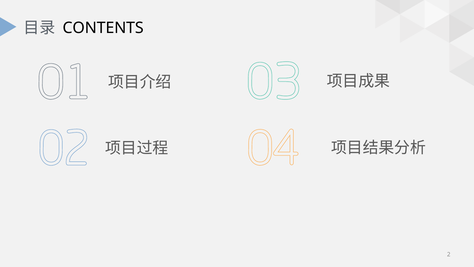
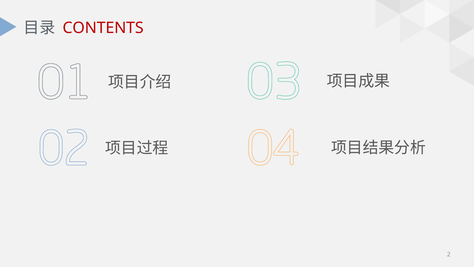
CONTENTS colour: black -> red (103, 28)
